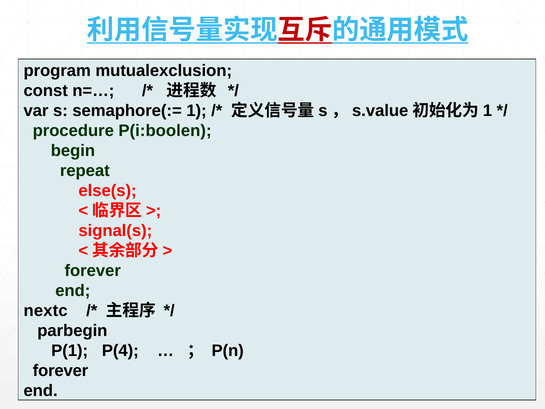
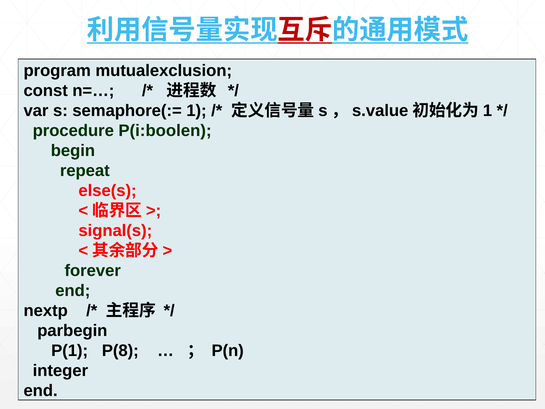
nextc: nextc -> nextp (46, 310)
P(4: P(4 -> P(8 (120, 350)
forever: forever -> integer (60, 370)
